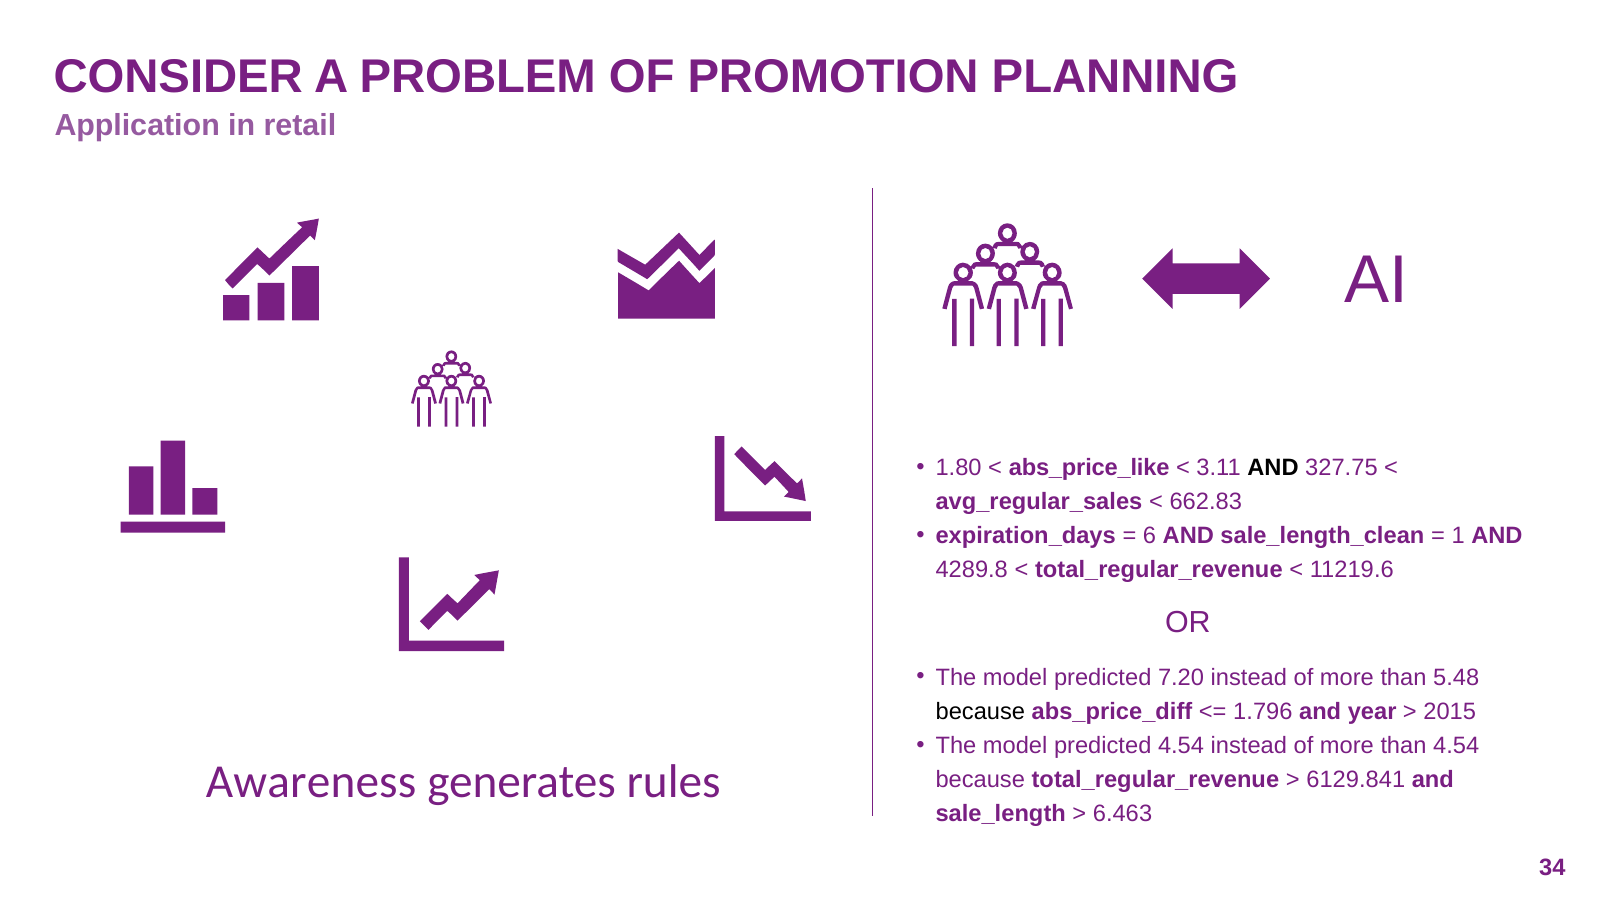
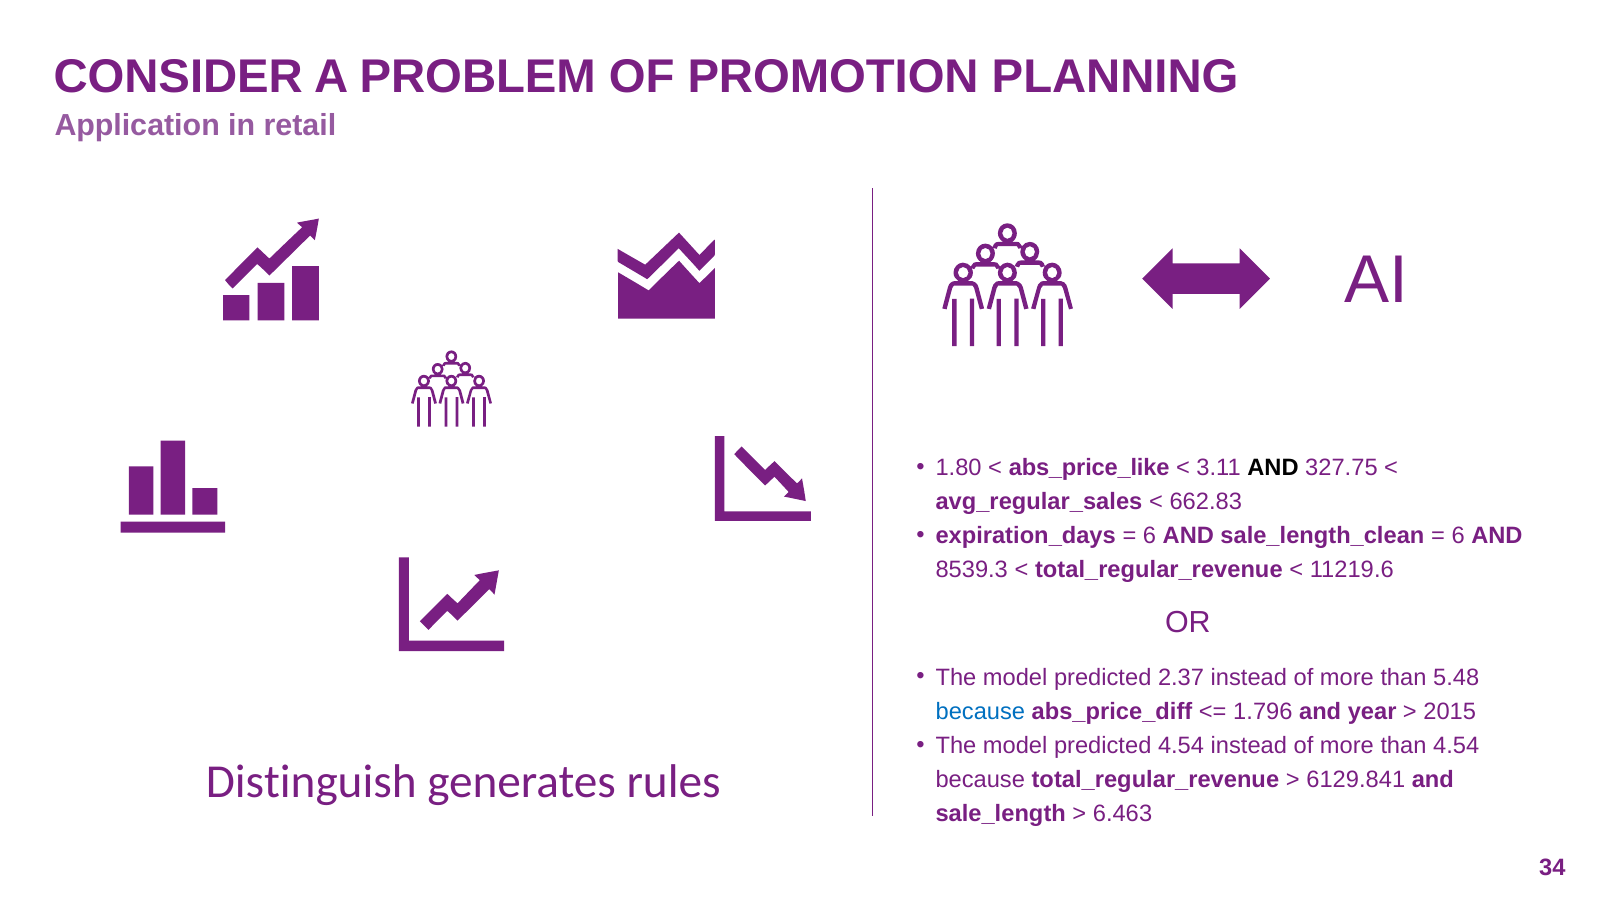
1: 1 -> 6 (1458, 536)
4289.8: 4289.8 -> 8539.3 (972, 570)
7.20: 7.20 -> 2.37 (1181, 678)
because colour: black -> blue (980, 712)
Awareness: Awareness -> Distinguish (311, 782)
